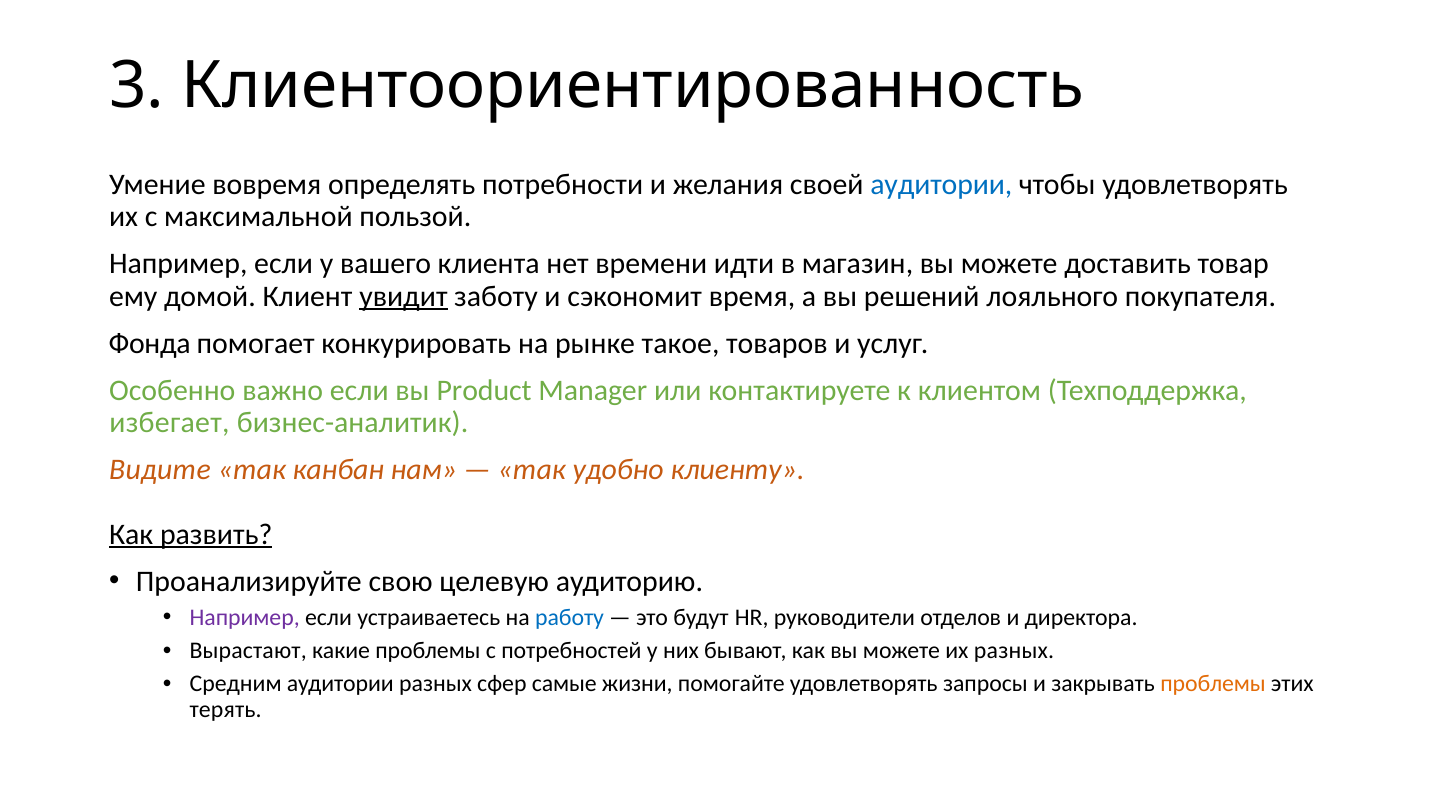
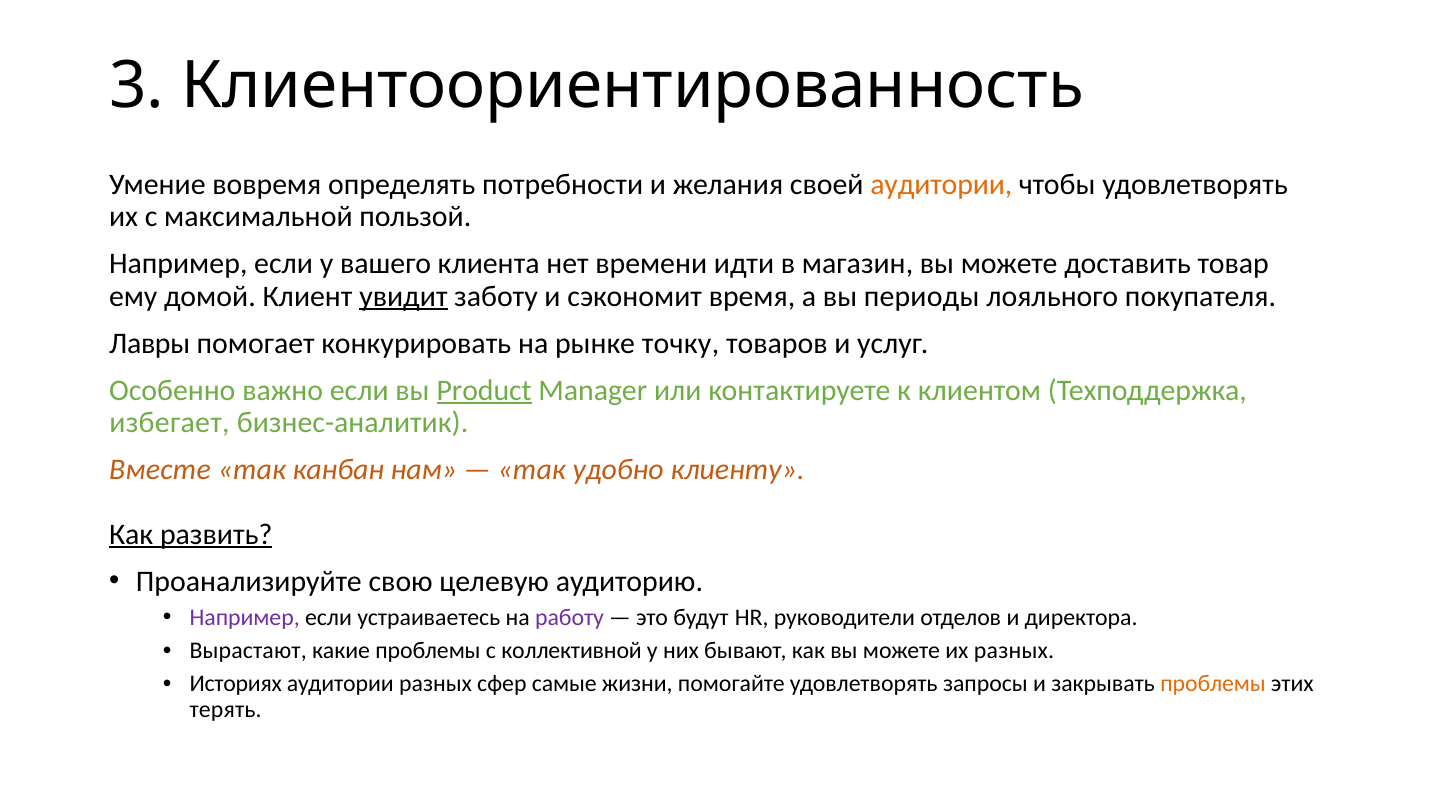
аудитории colour: blue -> orange (941, 185)
решений: решений -> периоды (922, 296)
Фонда: Фонда -> Лавры (150, 343)
такое: такое -> точку (680, 343)
Product underline: none -> present (484, 390)
Видите: Видите -> Вместе (160, 470)
работу colour: blue -> purple (570, 618)
потребностей: потребностей -> коллективной (572, 651)
Средним: Средним -> Историях (236, 684)
